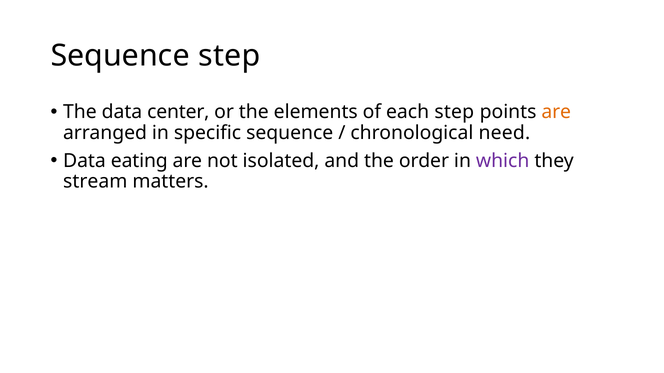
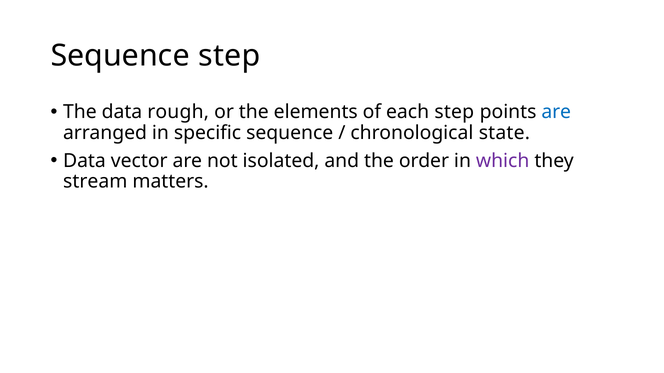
center: center -> rough (178, 112)
are colour: orange -> blue (556, 112)
need: need -> state (504, 133)
eating: eating -> vector (139, 161)
